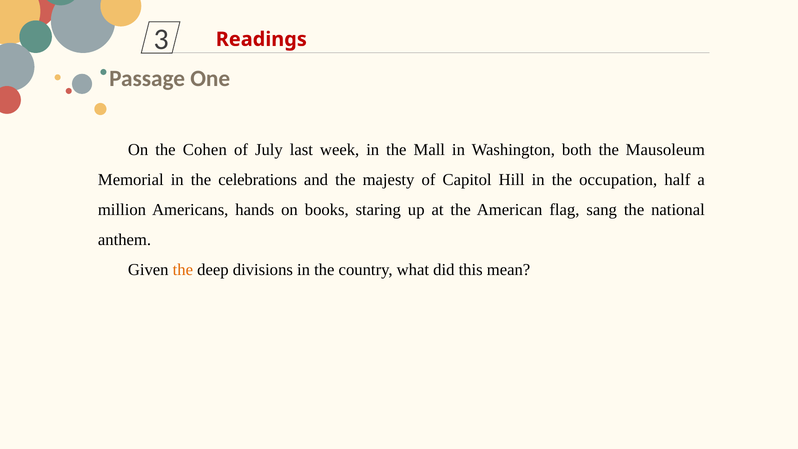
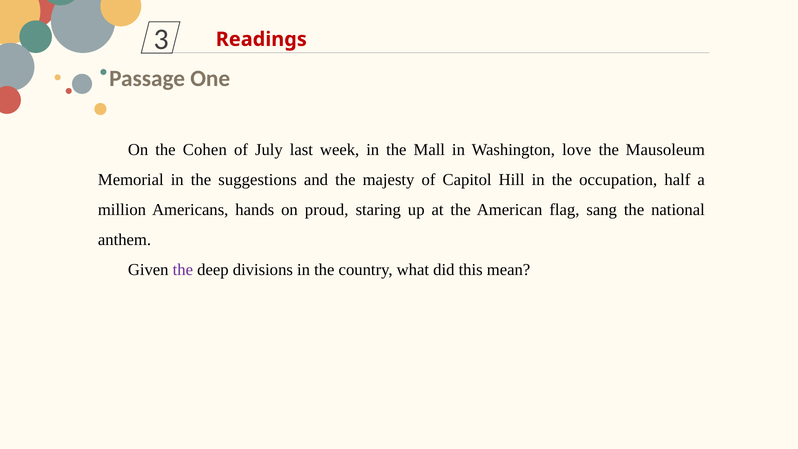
both: both -> love (577, 150)
celebrations: celebrations -> suggestions (258, 180)
books: books -> proud (327, 210)
the colour: orange -> purple (183, 270)
